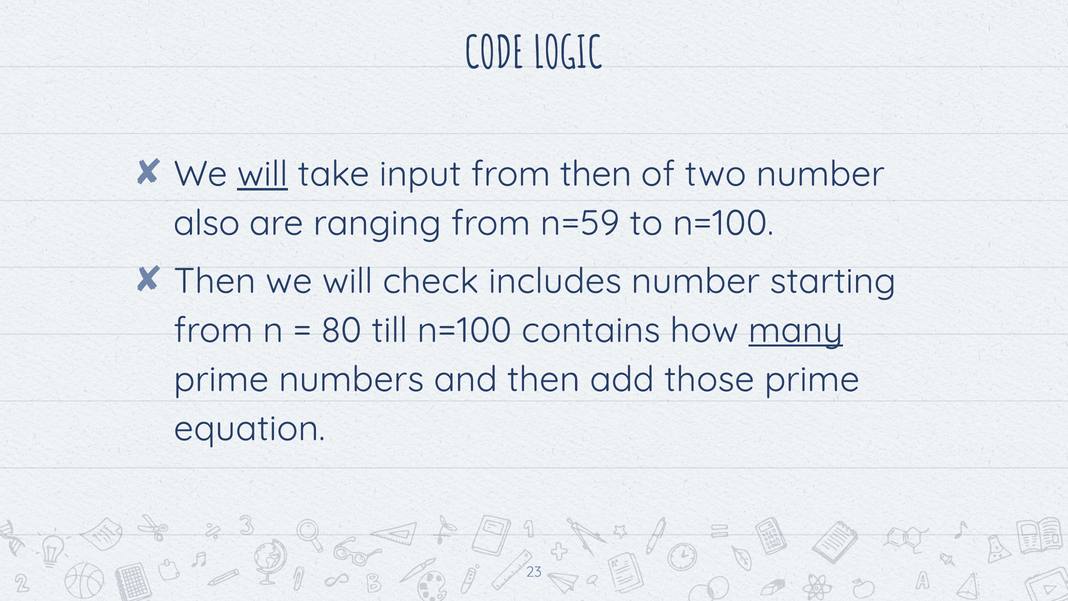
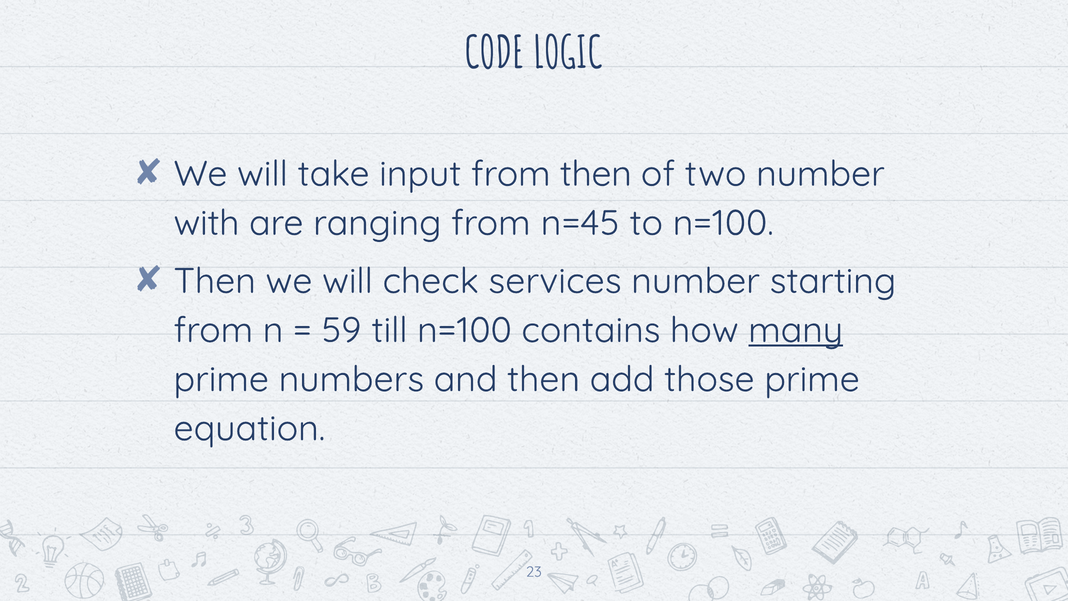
will underline: present -> none (262, 174)
also: also -> with (207, 223)
n=59: n=59 -> n=45 (580, 223)
includes: includes -> services (555, 281)
80: 80 -> 59 (341, 330)
